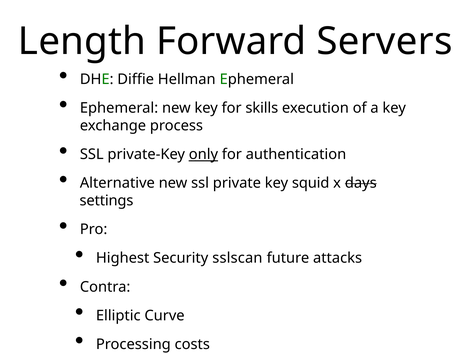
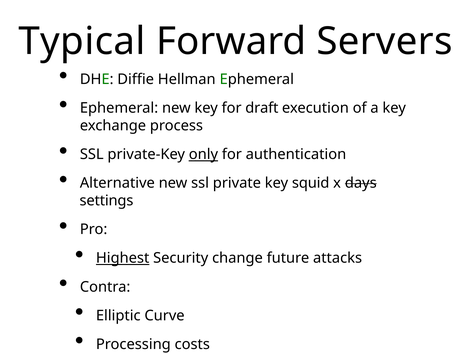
Length: Length -> Typical (82, 41)
skills: skills -> draft (262, 108)
Highest underline: none -> present (123, 258)
sslscan: sslscan -> change (237, 258)
